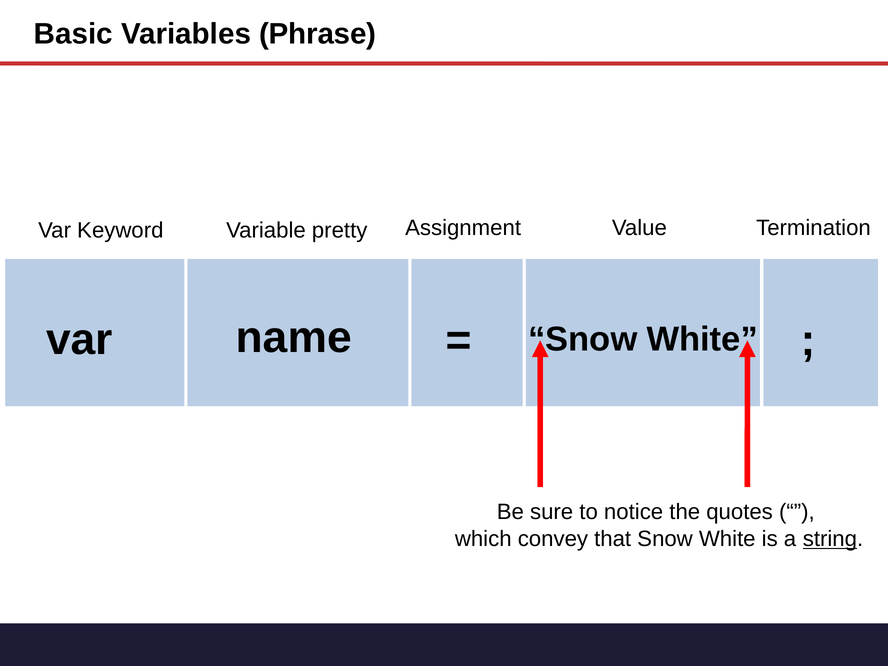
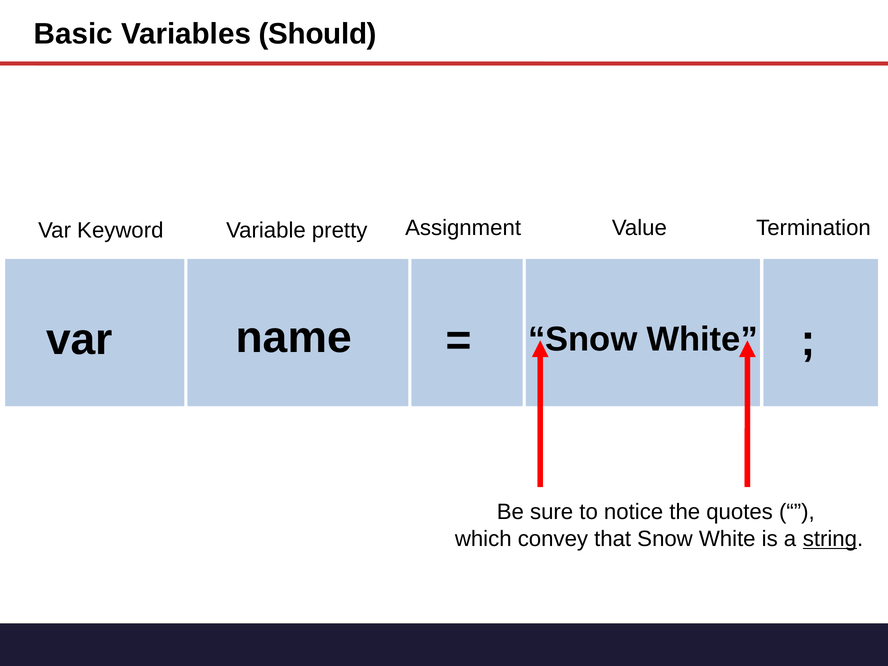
Phrase: Phrase -> Should (318, 34)
